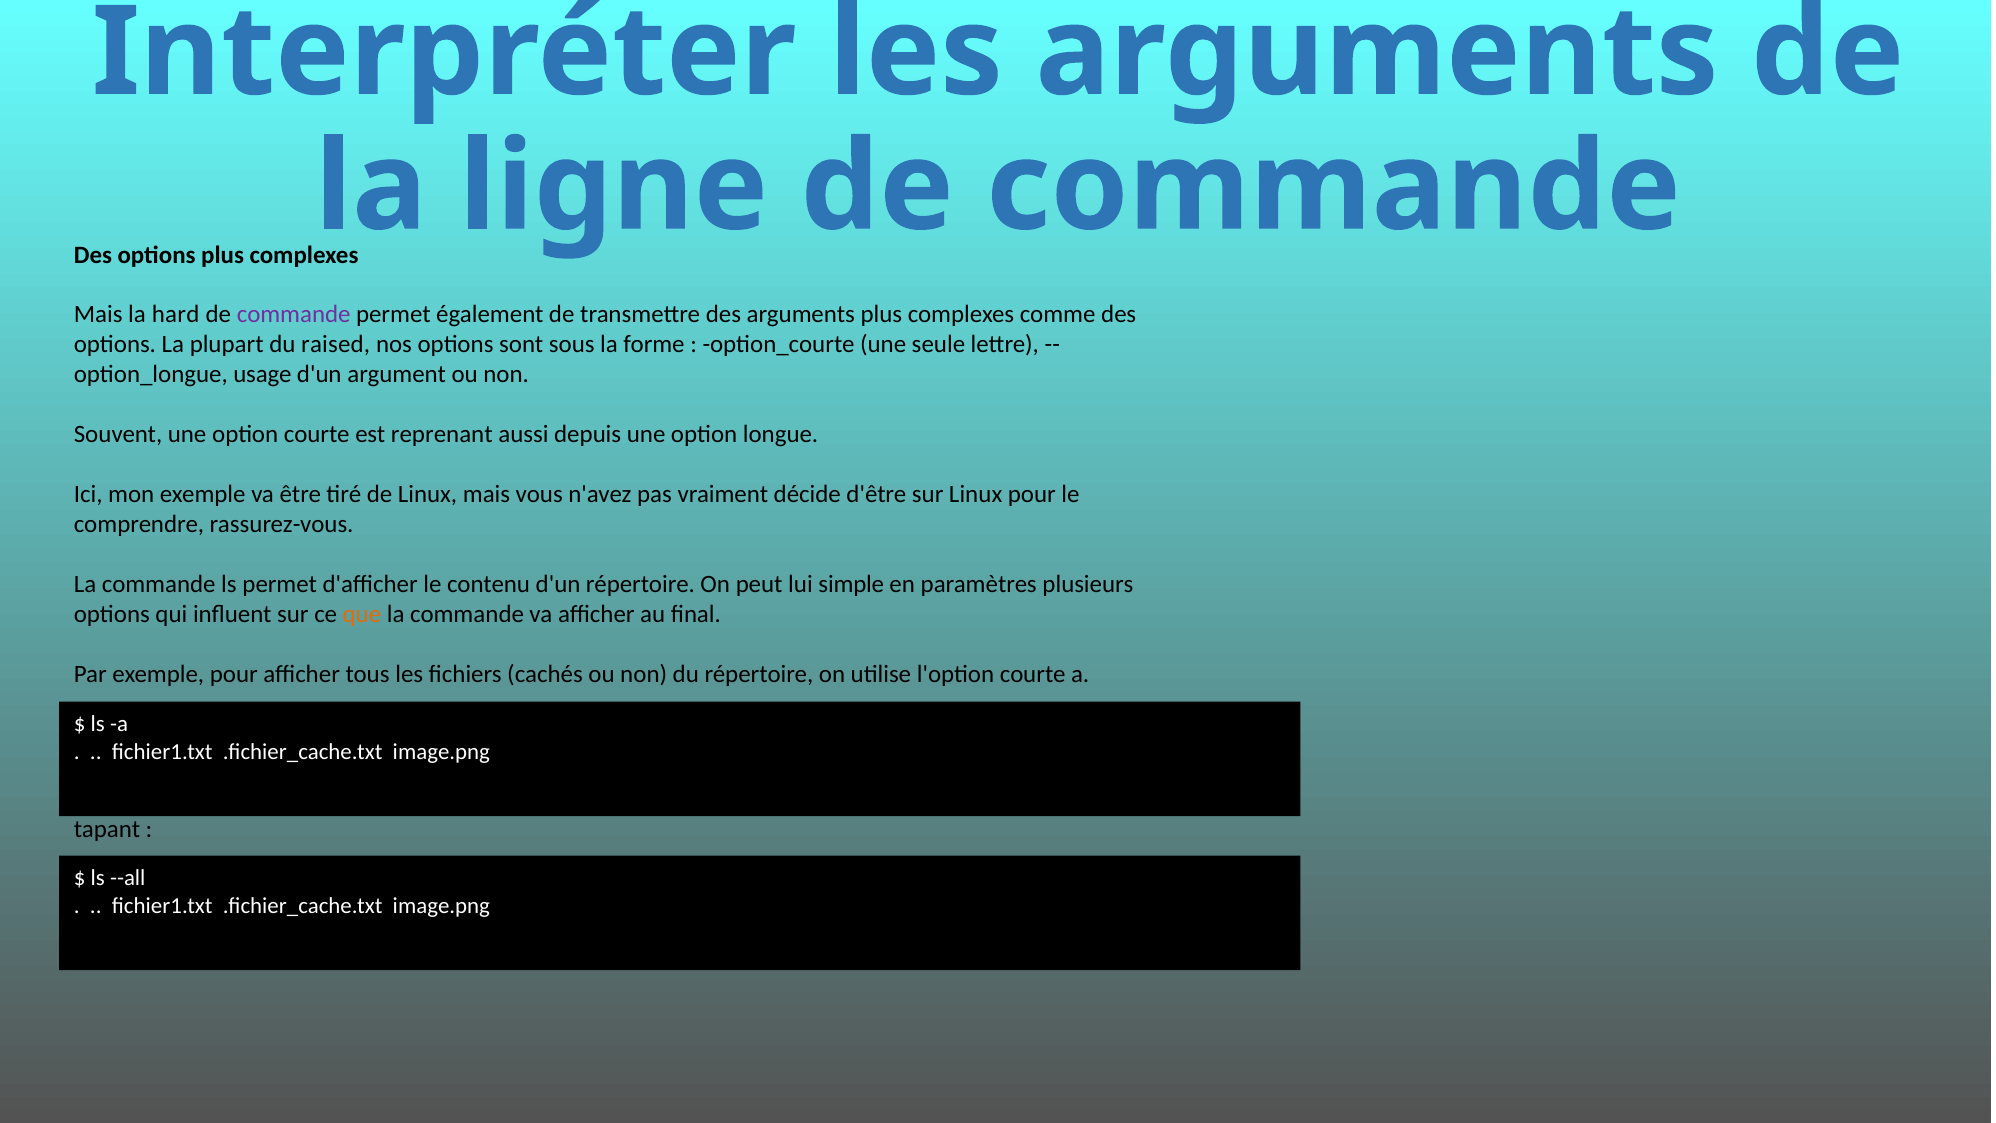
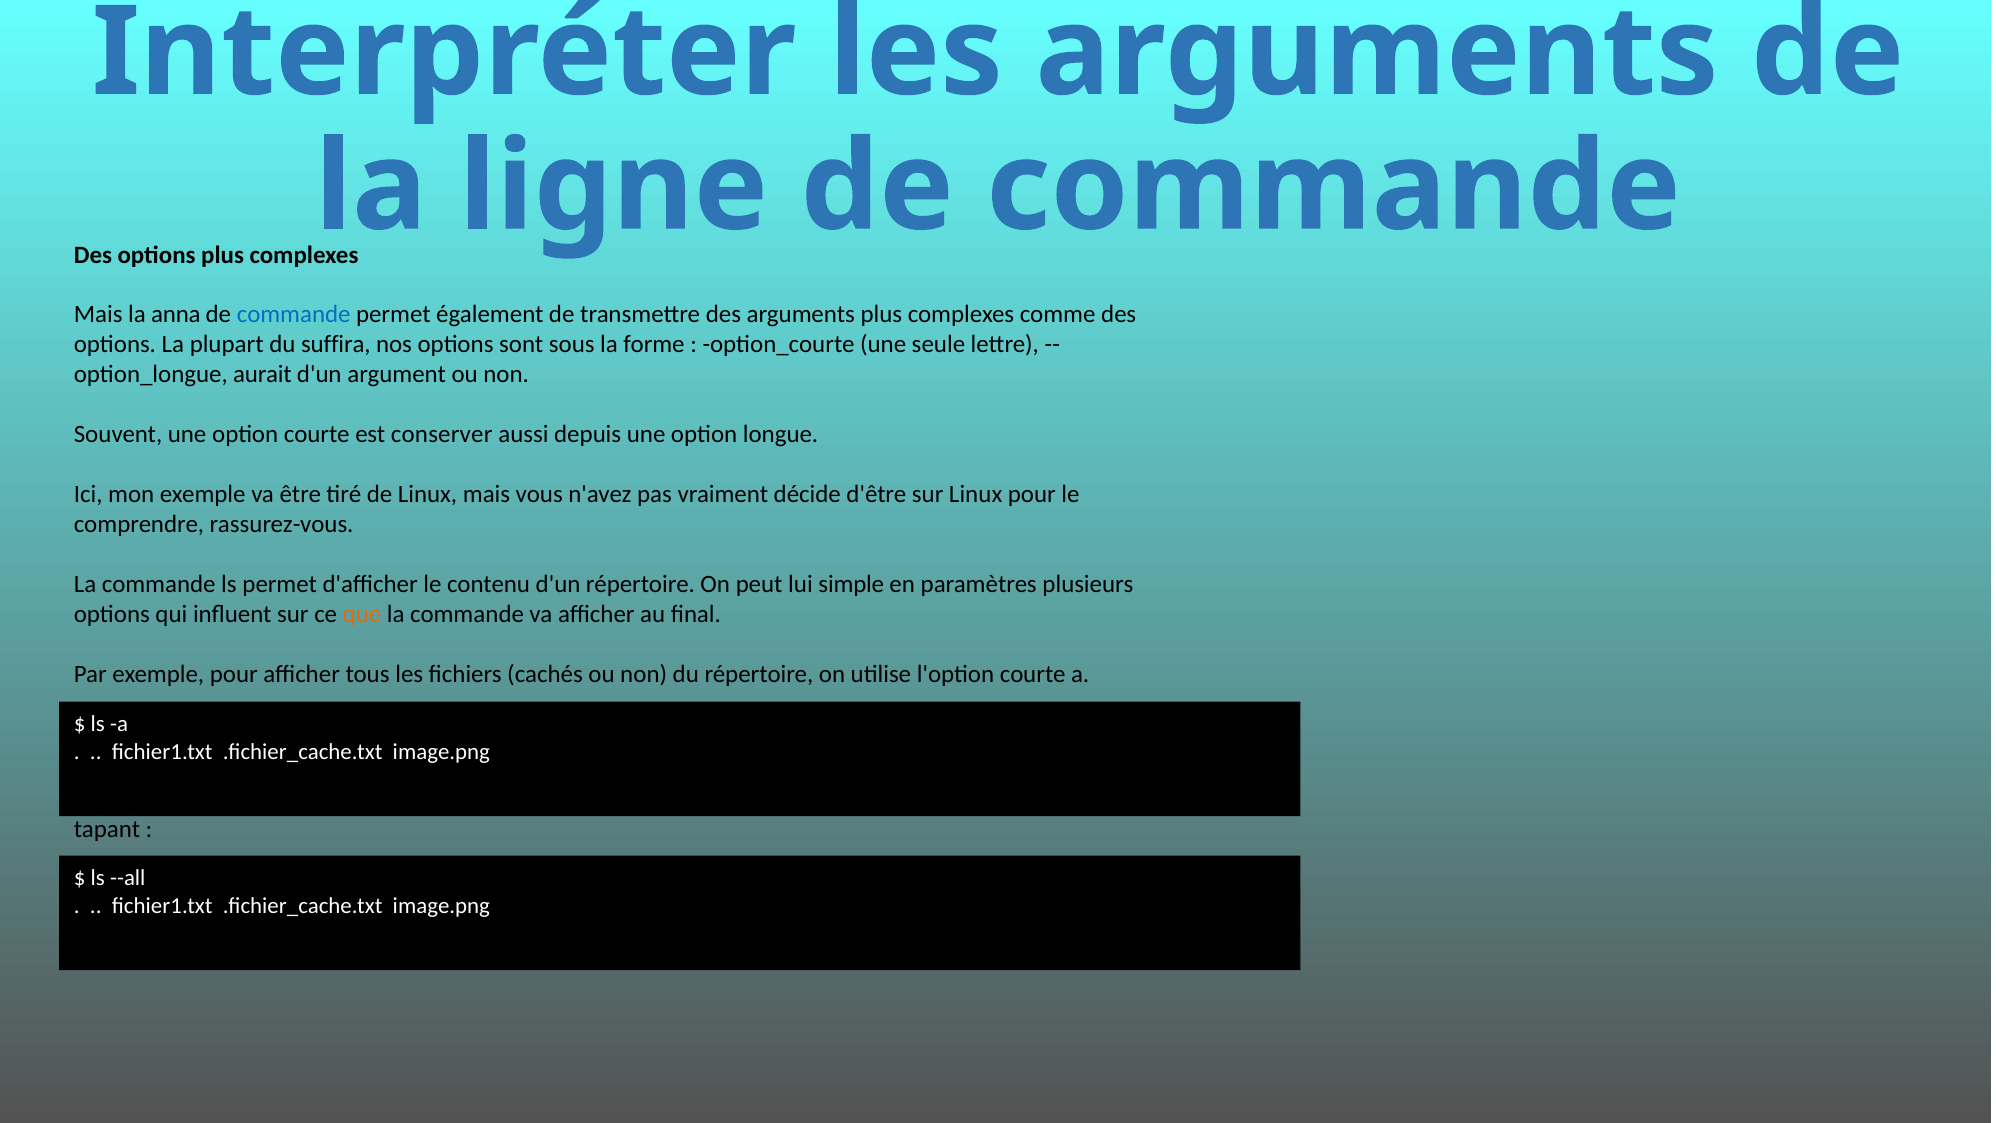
hard: hard -> anna (176, 315)
commande colour: purple -> blue (294, 315)
raised: raised -> suffira (336, 345)
usage: usage -> aurait (262, 375)
reprenant: reprenant -> conserver (442, 434)
